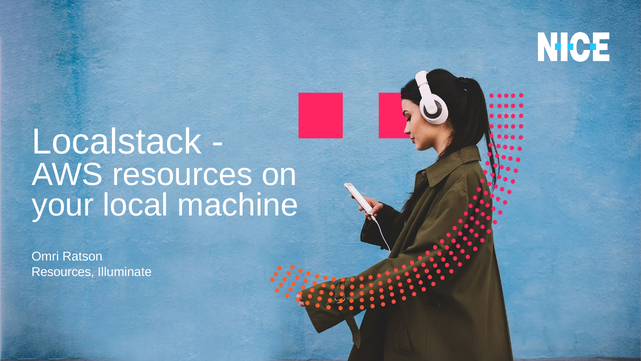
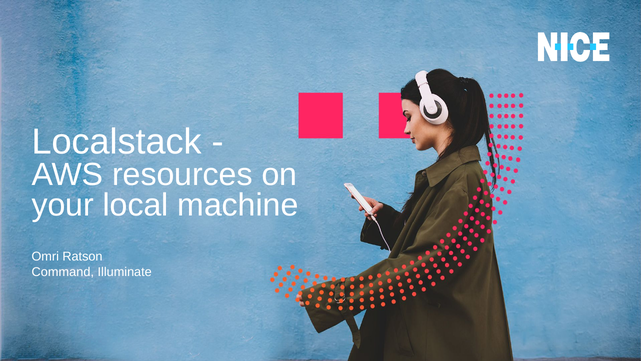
Resources: Resources -> Command (63, 272)
